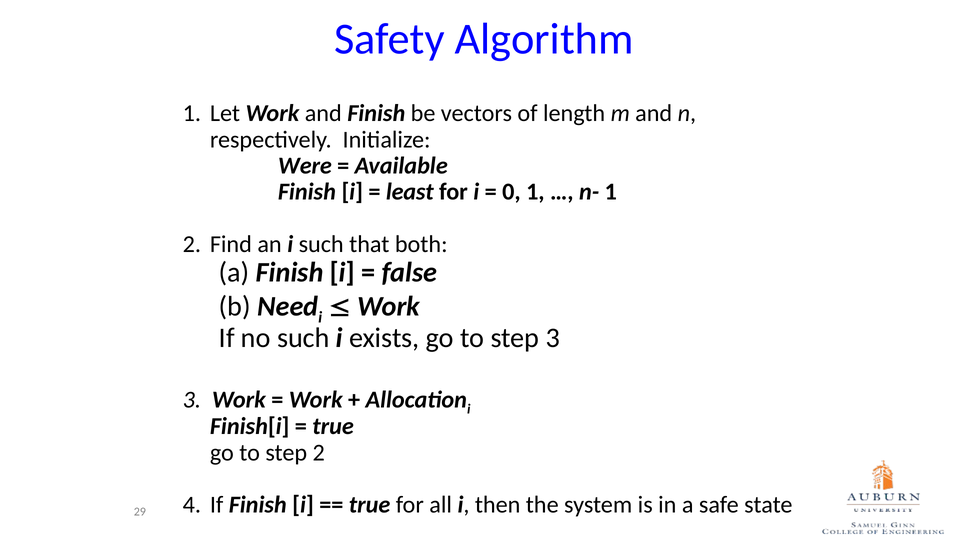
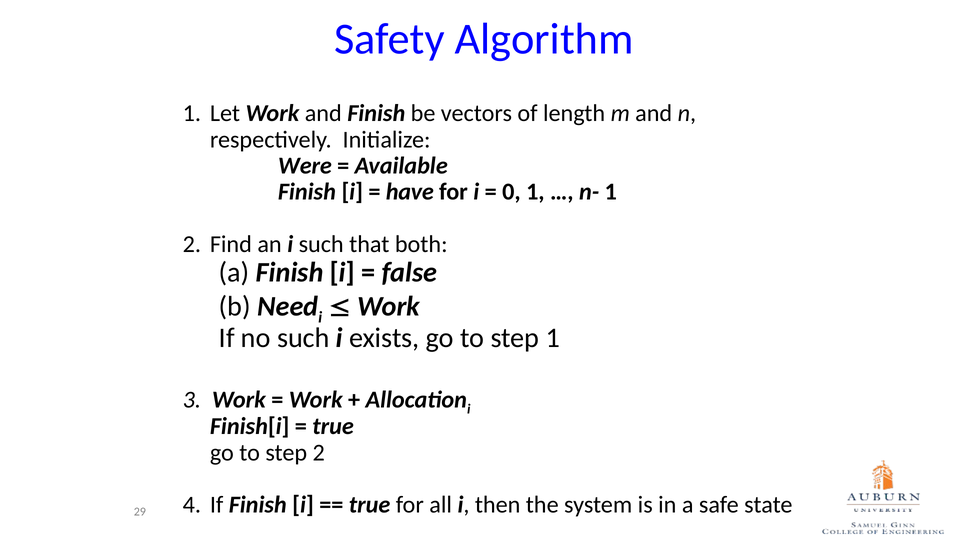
least: least -> have (410, 192)
step 3: 3 -> 1 (553, 337)
